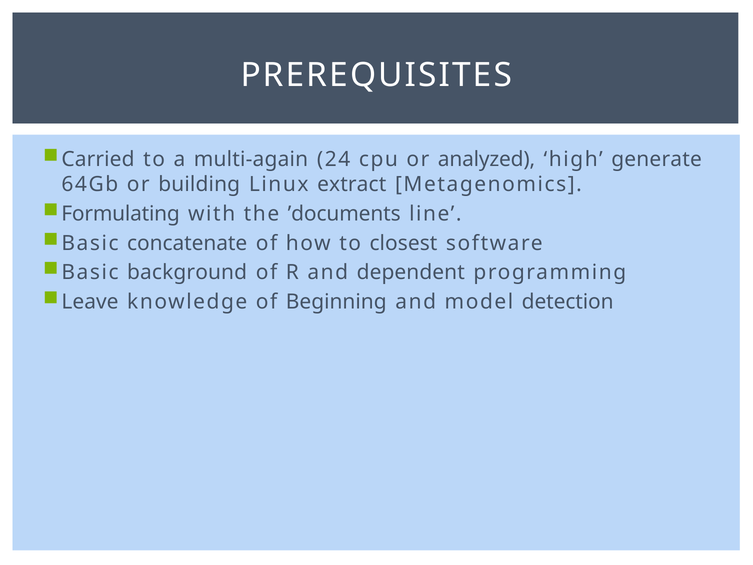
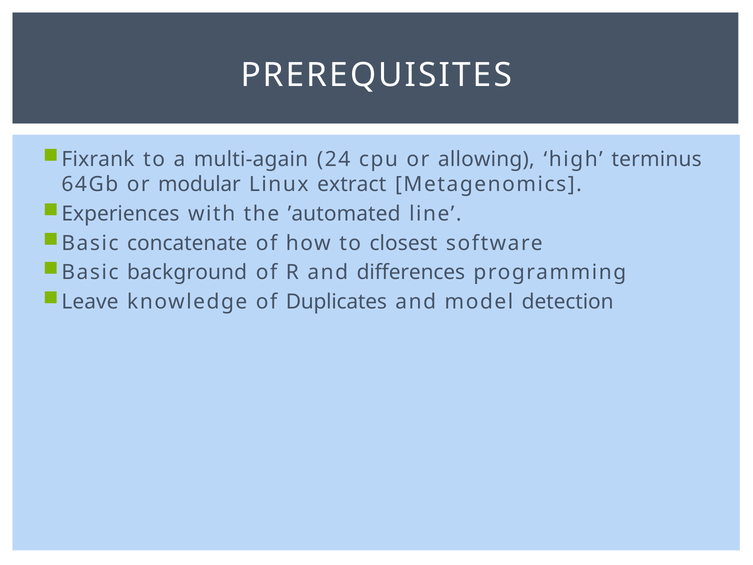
Carried: Carried -> Fixrank (98, 159)
analyzed: analyzed -> allowing (486, 159)
generate: generate -> terminus (657, 159)
building: building -> modular (199, 184)
Formulating: Formulating -> Experiences (120, 214)
’documents: ’documents -> ’automated (344, 214)
dependent: dependent -> differences (411, 272)
Beginning: Beginning -> Duplicates (336, 302)
